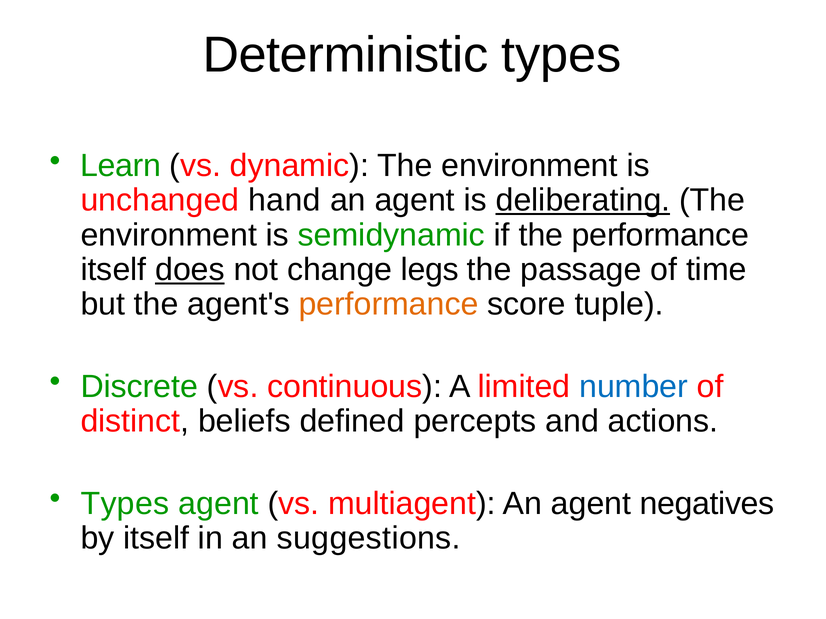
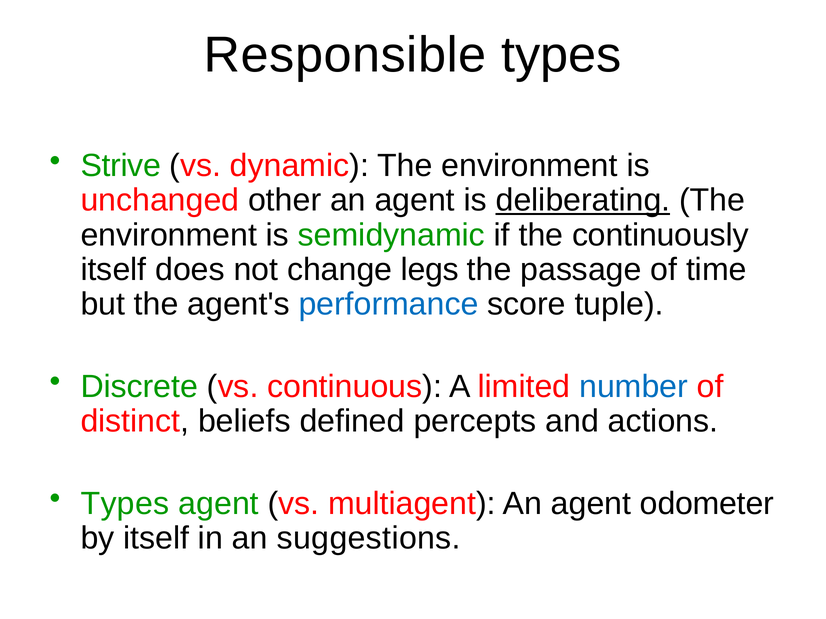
Deterministic: Deterministic -> Responsible (345, 55)
Learn: Learn -> Strive (121, 166)
hand: hand -> other (285, 201)
the performance: performance -> continuously (660, 235)
does underline: present -> none (190, 270)
performance colour: orange -> blue (389, 305)
negatives: negatives -> odometer (707, 504)
